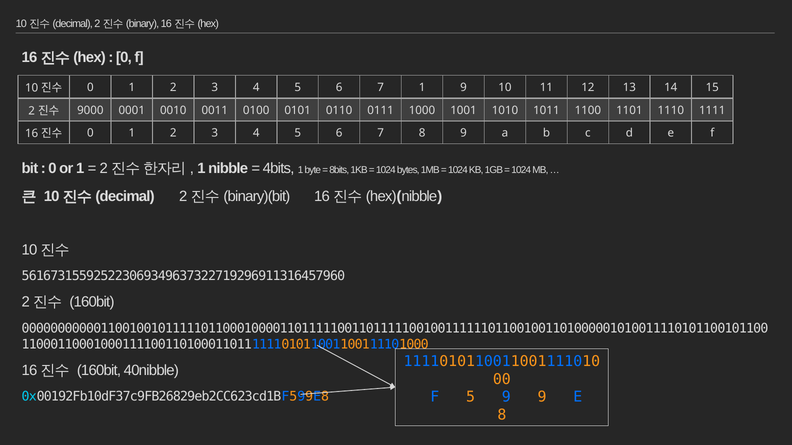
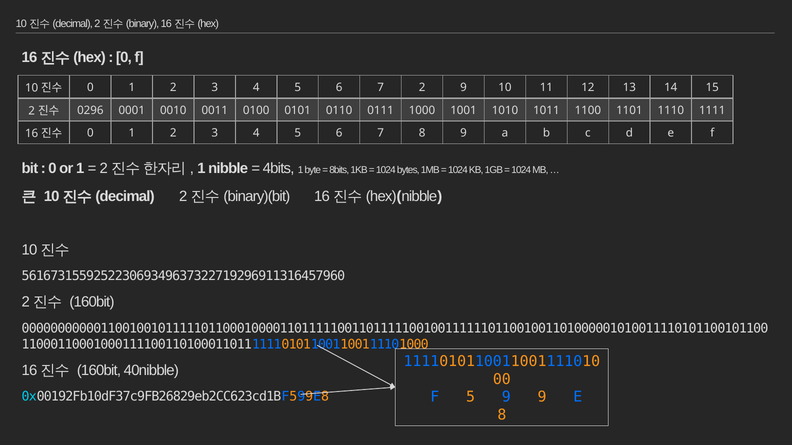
7 1: 1 -> 2 (422, 88)
9000: 9000 -> 0296 (90, 110)
